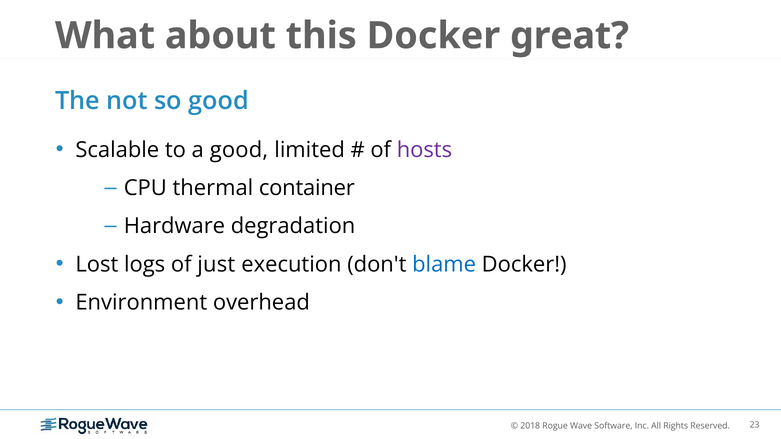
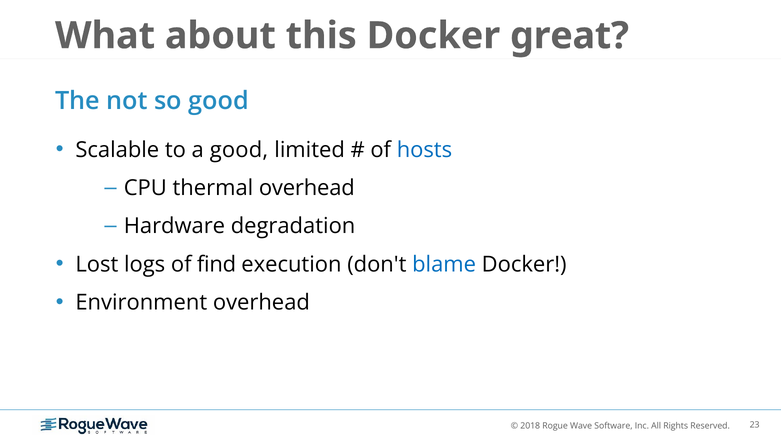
hosts colour: purple -> blue (424, 150)
thermal container: container -> overhead (307, 188)
just: just -> find (217, 265)
